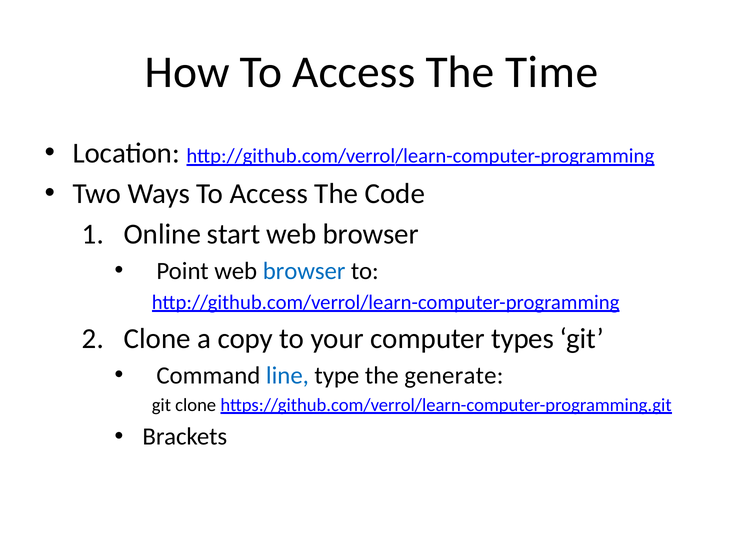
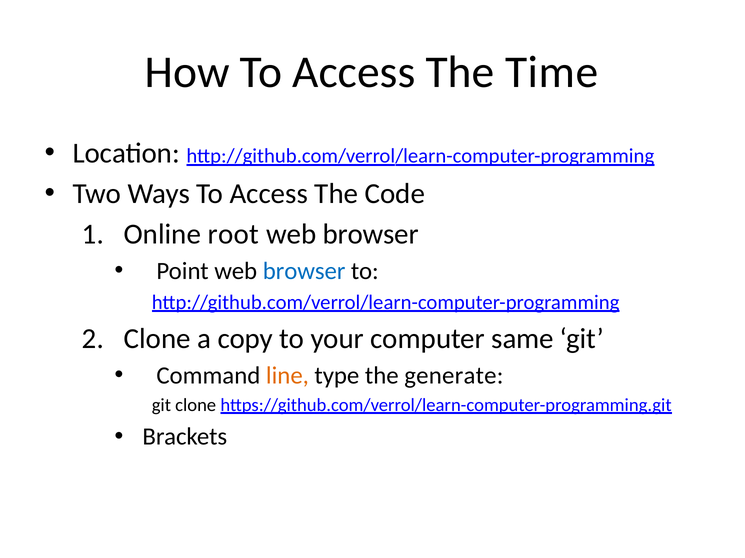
start: start -> root (233, 234)
types: types -> same (523, 339)
line colour: blue -> orange (287, 376)
